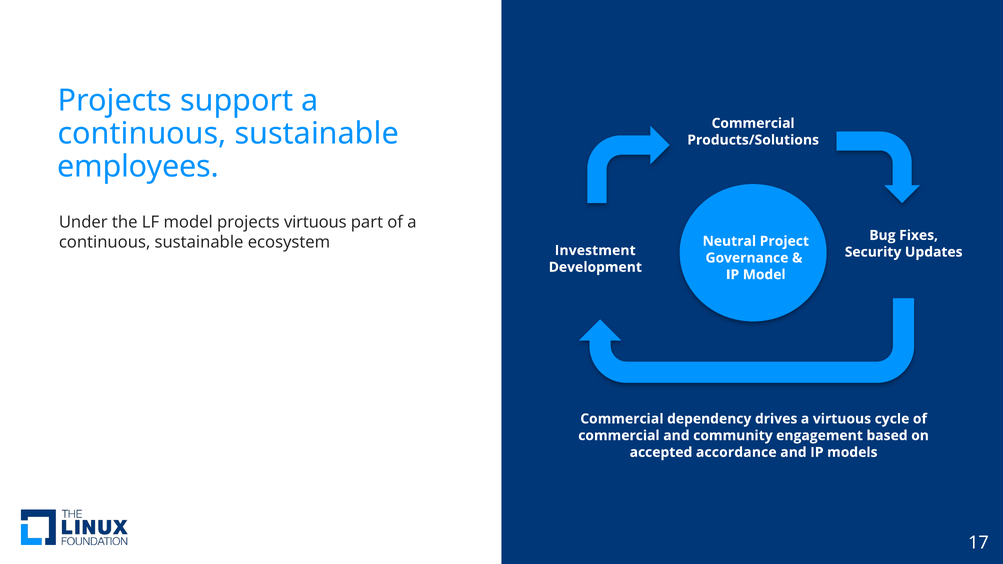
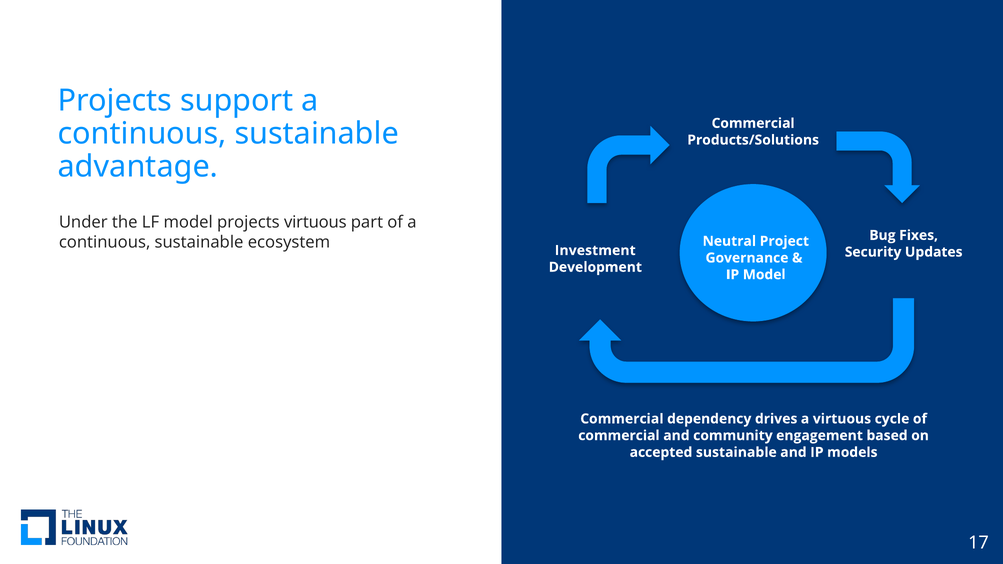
employees: employees -> advantage (138, 167)
accepted accordance: accordance -> sustainable (736, 452)
